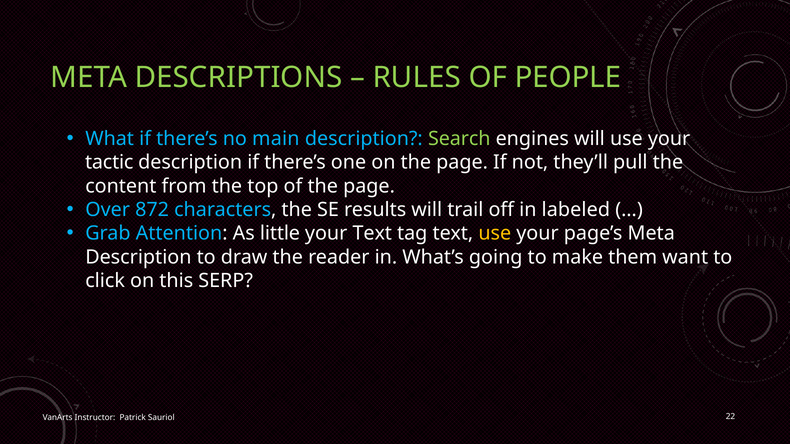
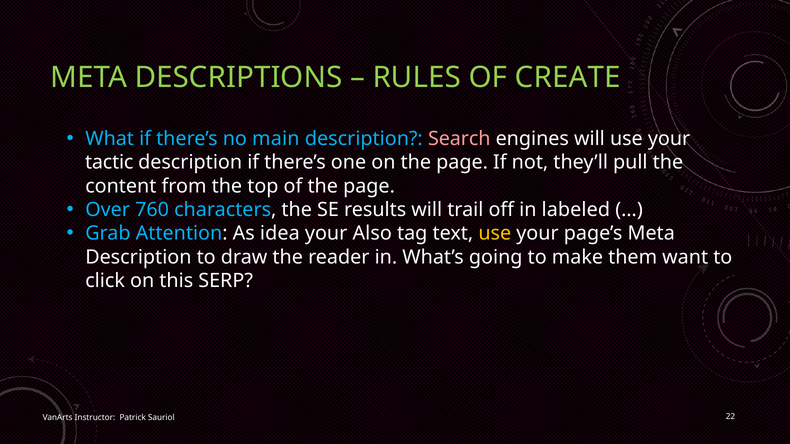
PEOPLE: PEOPLE -> CREATE (568, 78)
Search colour: light green -> pink (459, 139)
872: 872 -> 760 (152, 210)
little: little -> idea (280, 234)
your Text: Text -> Also (372, 234)
